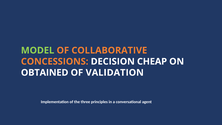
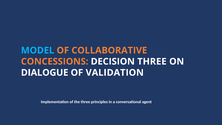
MODEL colour: light green -> light blue (38, 50)
DECISION CHEAP: CHEAP -> THREE (152, 61)
OBTAINED: OBTAINED -> DIALOGUE (45, 73)
